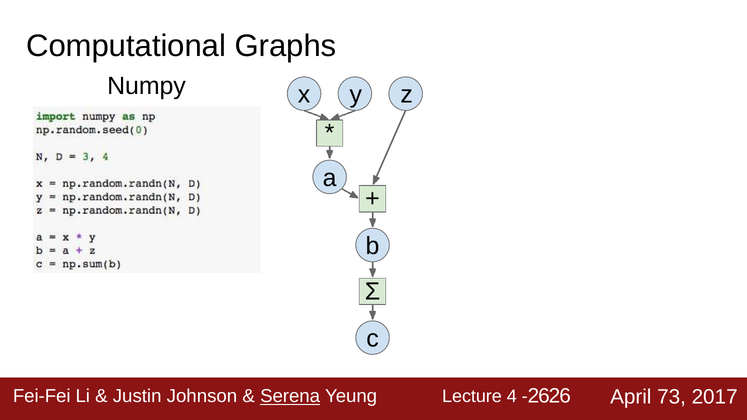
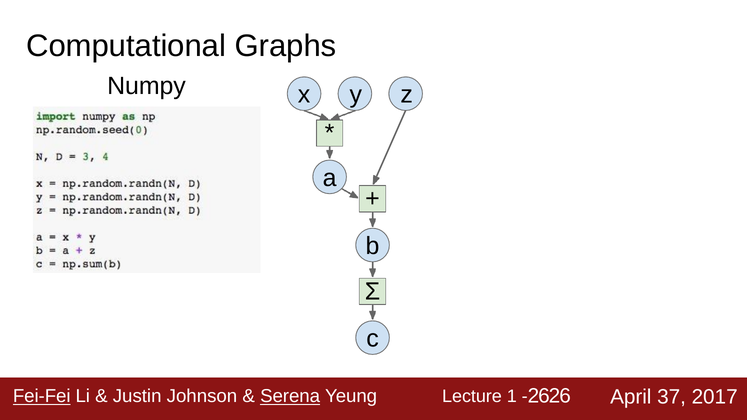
Fei-Fei underline: none -> present (42, 397)
4: 4 -> 1 (512, 397)
73: 73 -> 37 (672, 397)
